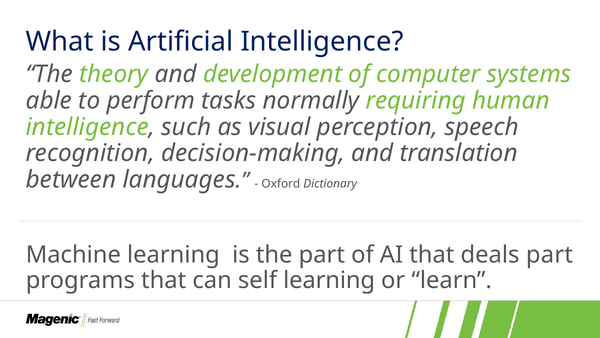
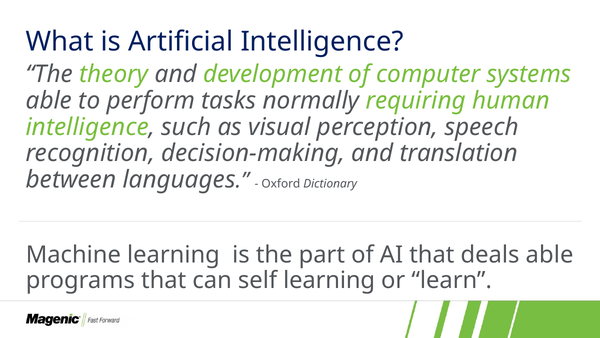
deals part: part -> able (550, 254)
